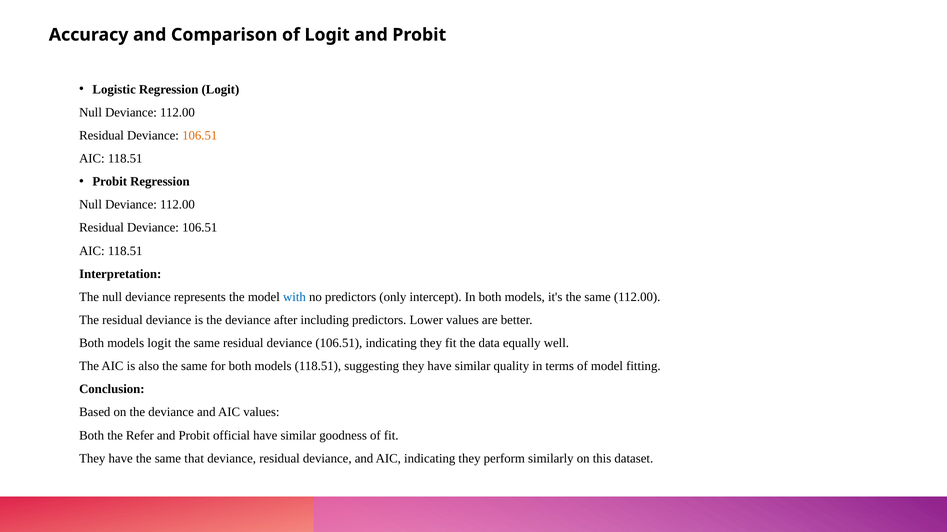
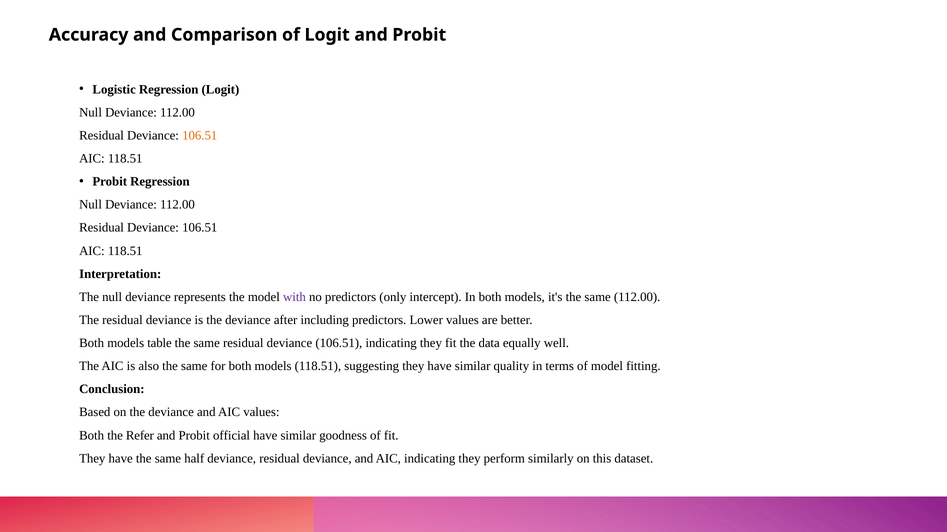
with colour: blue -> purple (294, 297)
models logit: logit -> table (160, 344)
that: that -> half (194, 459)
